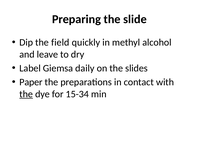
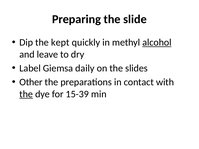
field: field -> kept (60, 42)
alcohol underline: none -> present (157, 42)
Paper: Paper -> Other (31, 82)
15-34: 15-34 -> 15-39 (77, 94)
